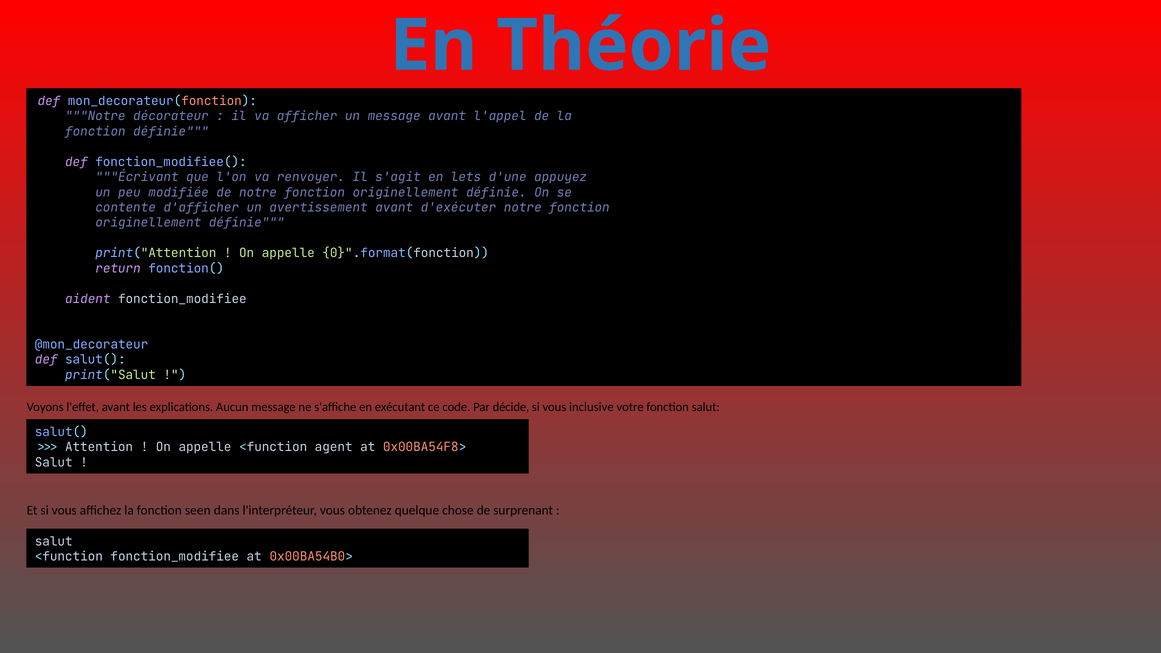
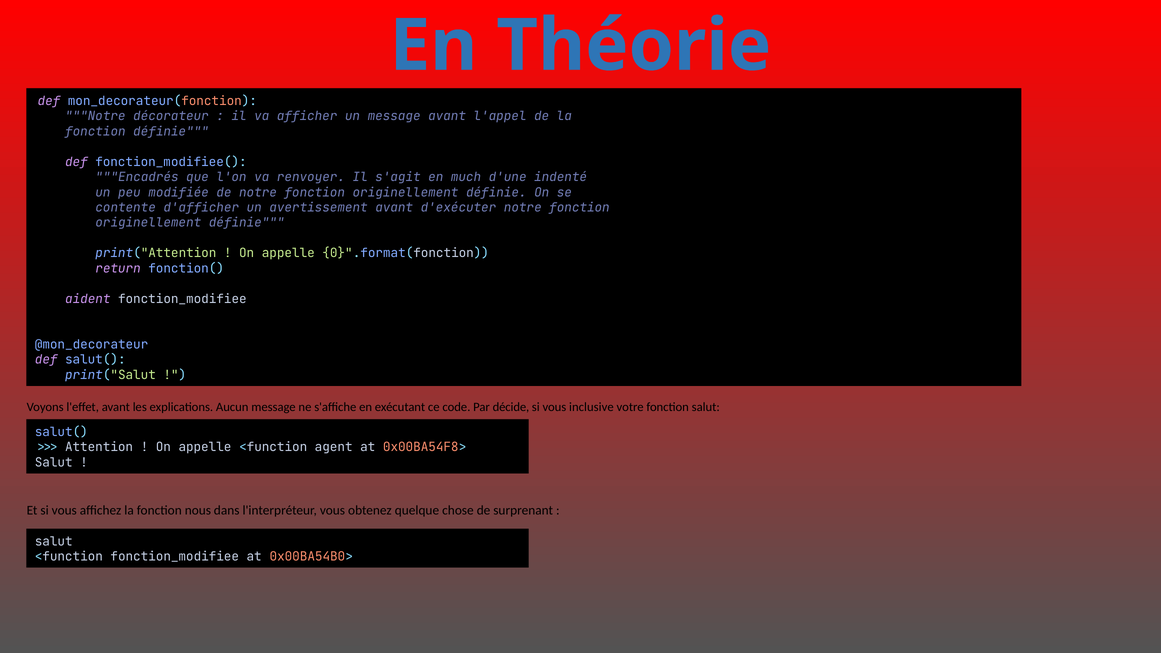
Écrivant: Écrivant -> Encadrés (137, 177)
lets: lets -> much (466, 177)
appuyez: appuyez -> indenté (561, 177)
seen: seen -> nous (198, 510)
